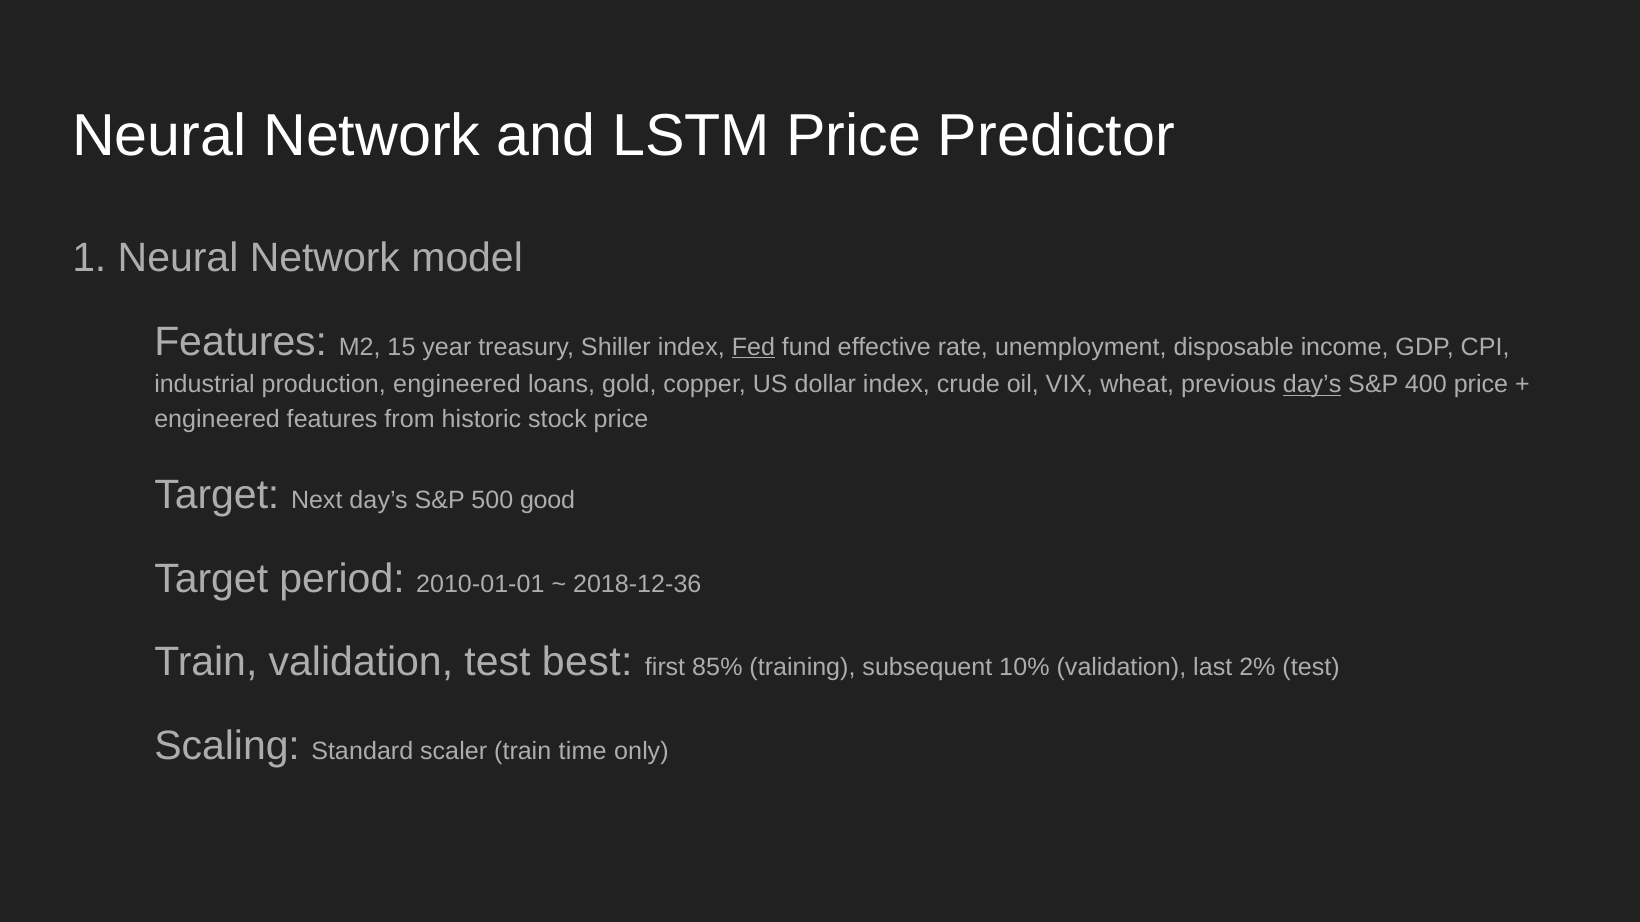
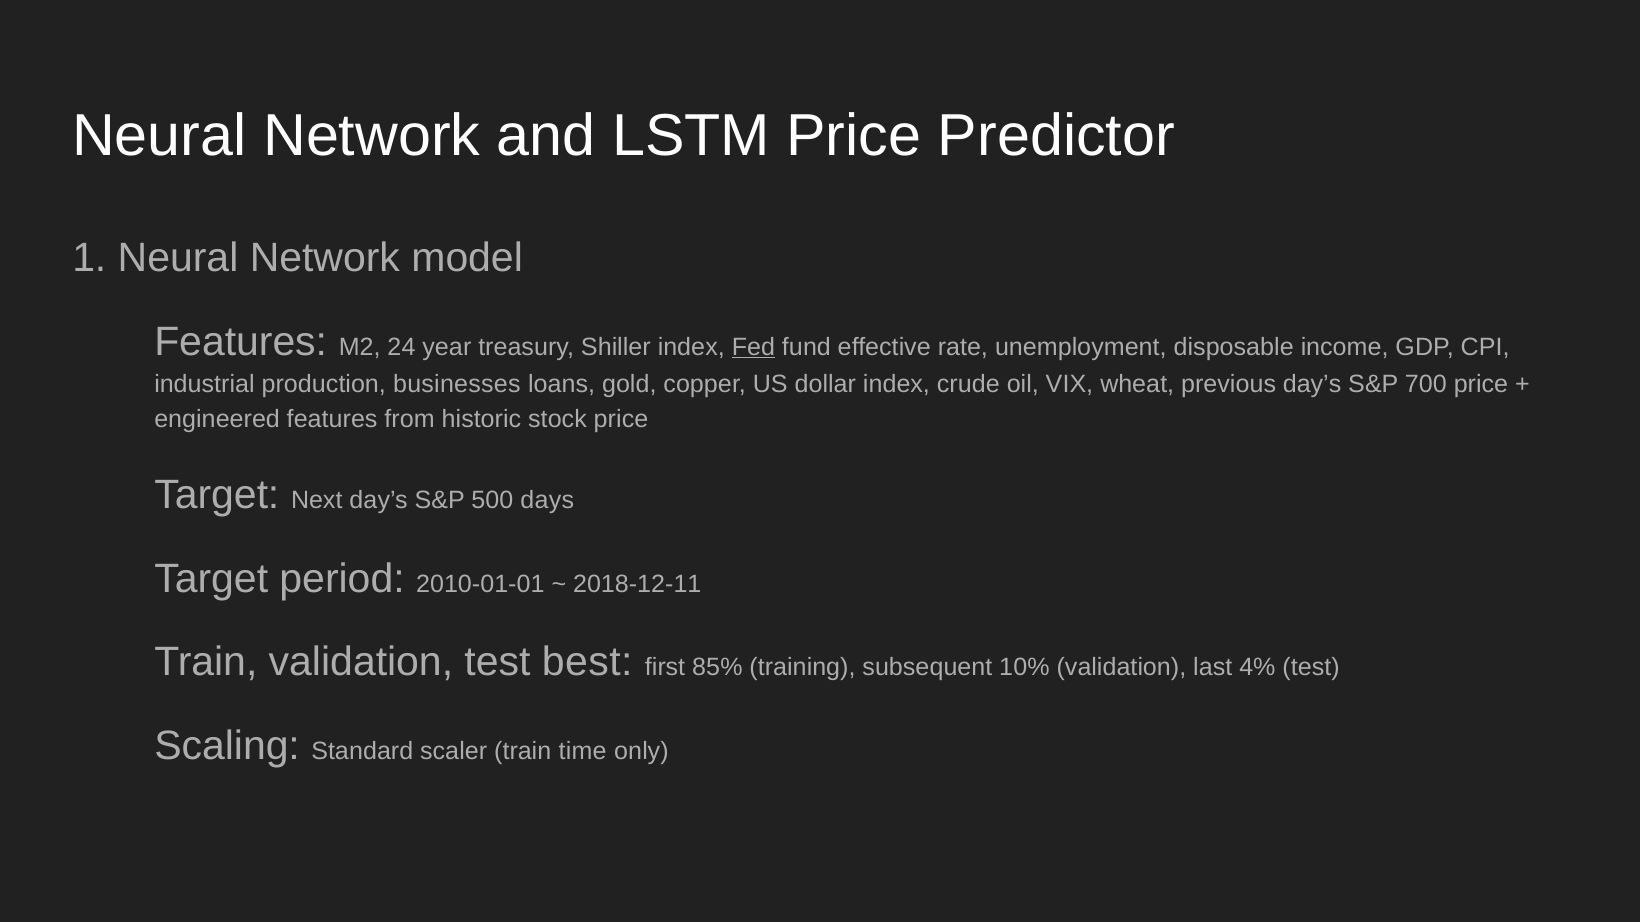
15: 15 -> 24 (401, 347)
production engineered: engineered -> businesses (457, 385)
day’s underline: present -> none (1312, 385)
400: 400 -> 700 (1426, 385)
good: good -> days (547, 500)
2018-12-36: 2018-12-36 -> 2018-12-11 (637, 584)
2%: 2% -> 4% (1257, 668)
